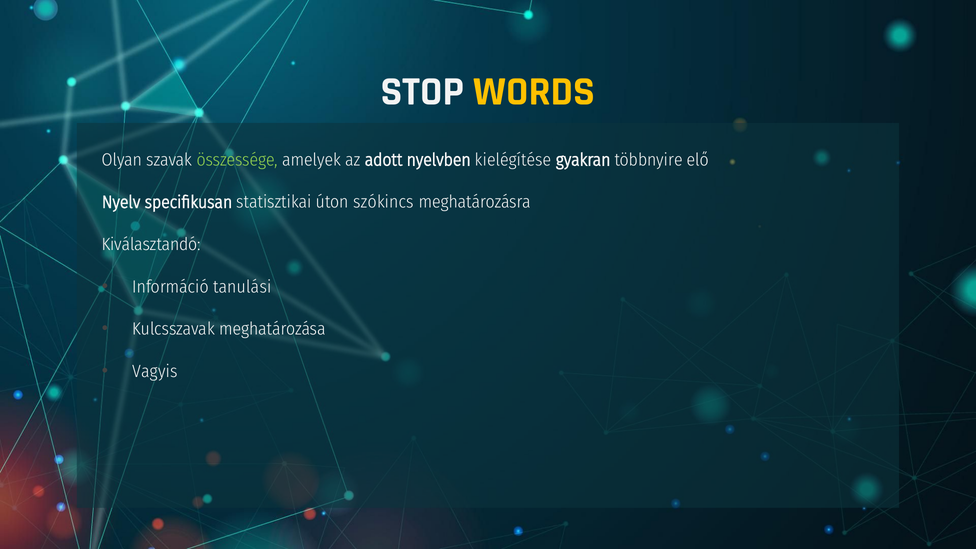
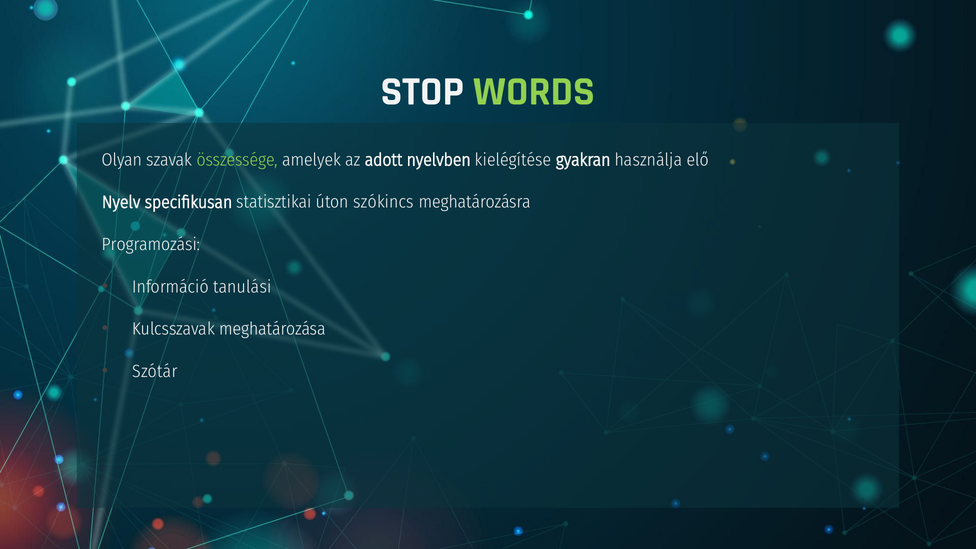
WORDS colour: yellow -> light green (534, 91)
többnyire: többnyire -> használja (648, 160)
Kiválasztandó: Kiválasztandó -> Programozási (151, 244)
Vagyis: Vagyis -> Szótár (155, 372)
